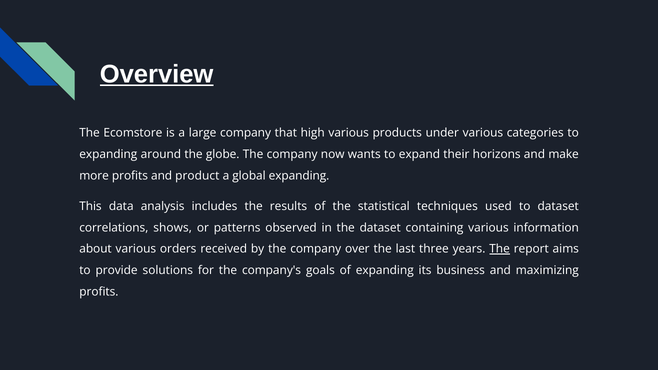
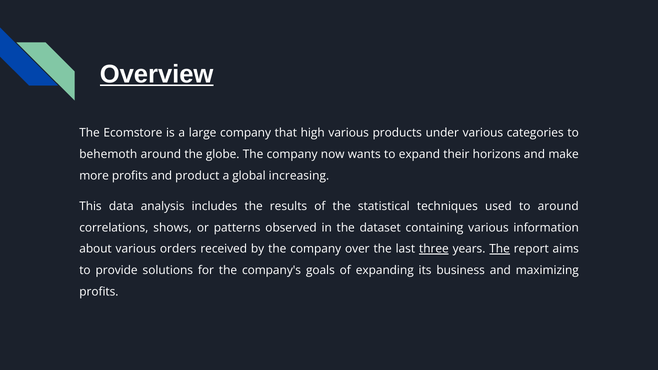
expanding: expanding -> behemoth (108, 154)
global expanding: expanding -> increasing (299, 176)
to dataset: dataset -> around (558, 206)
three underline: none -> present (434, 249)
